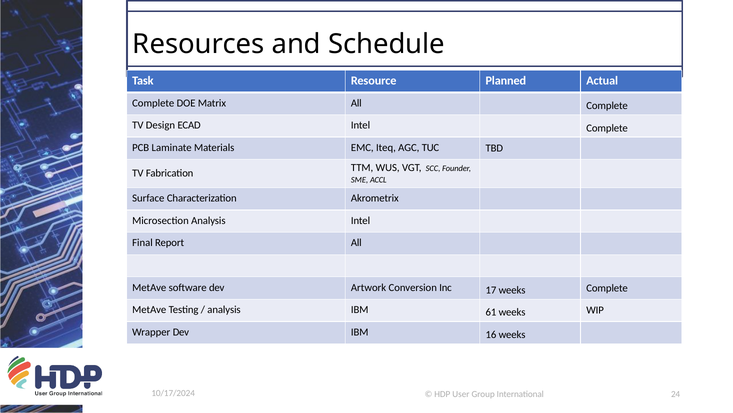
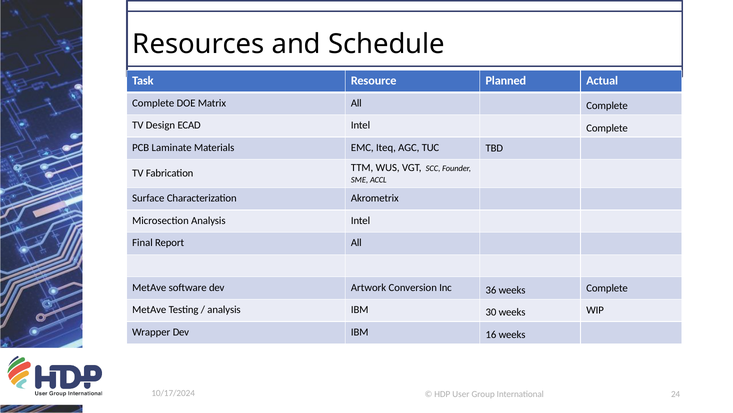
17: 17 -> 36 (491, 290)
61: 61 -> 30 (491, 312)
